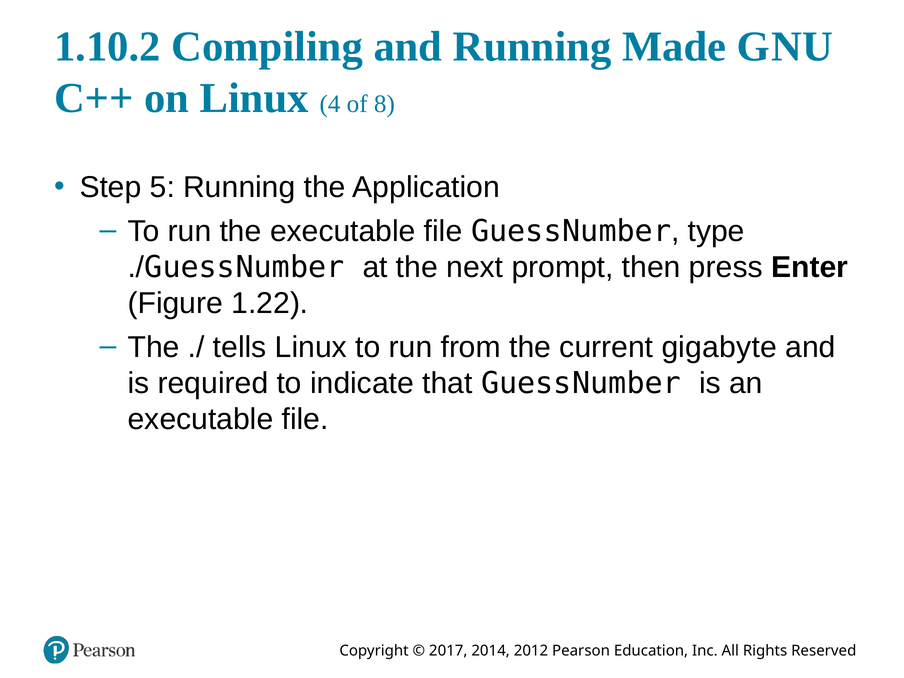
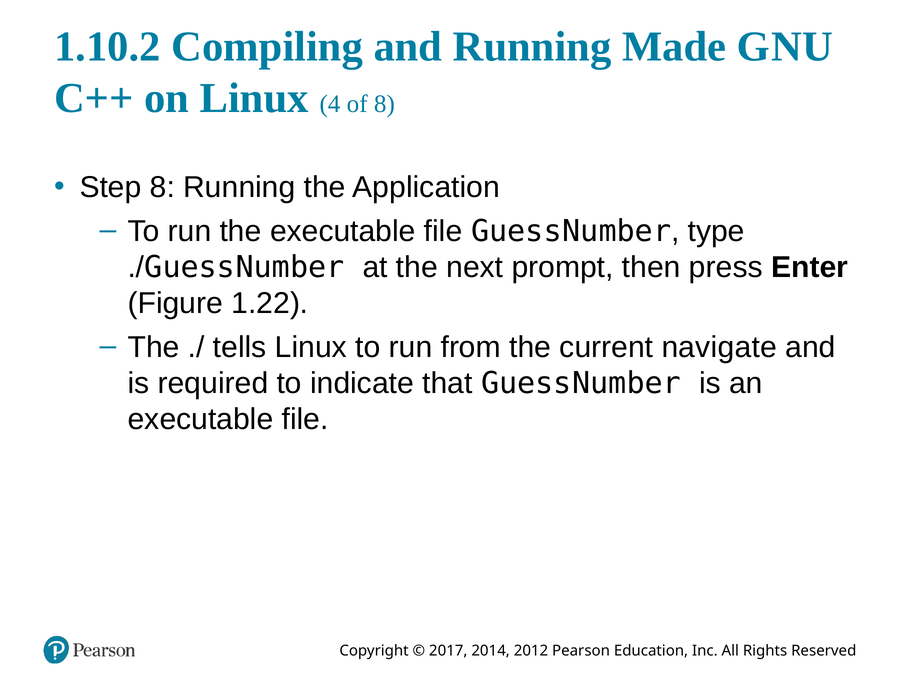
Step 5: 5 -> 8 (162, 187)
gigabyte: gigabyte -> navigate (719, 347)
